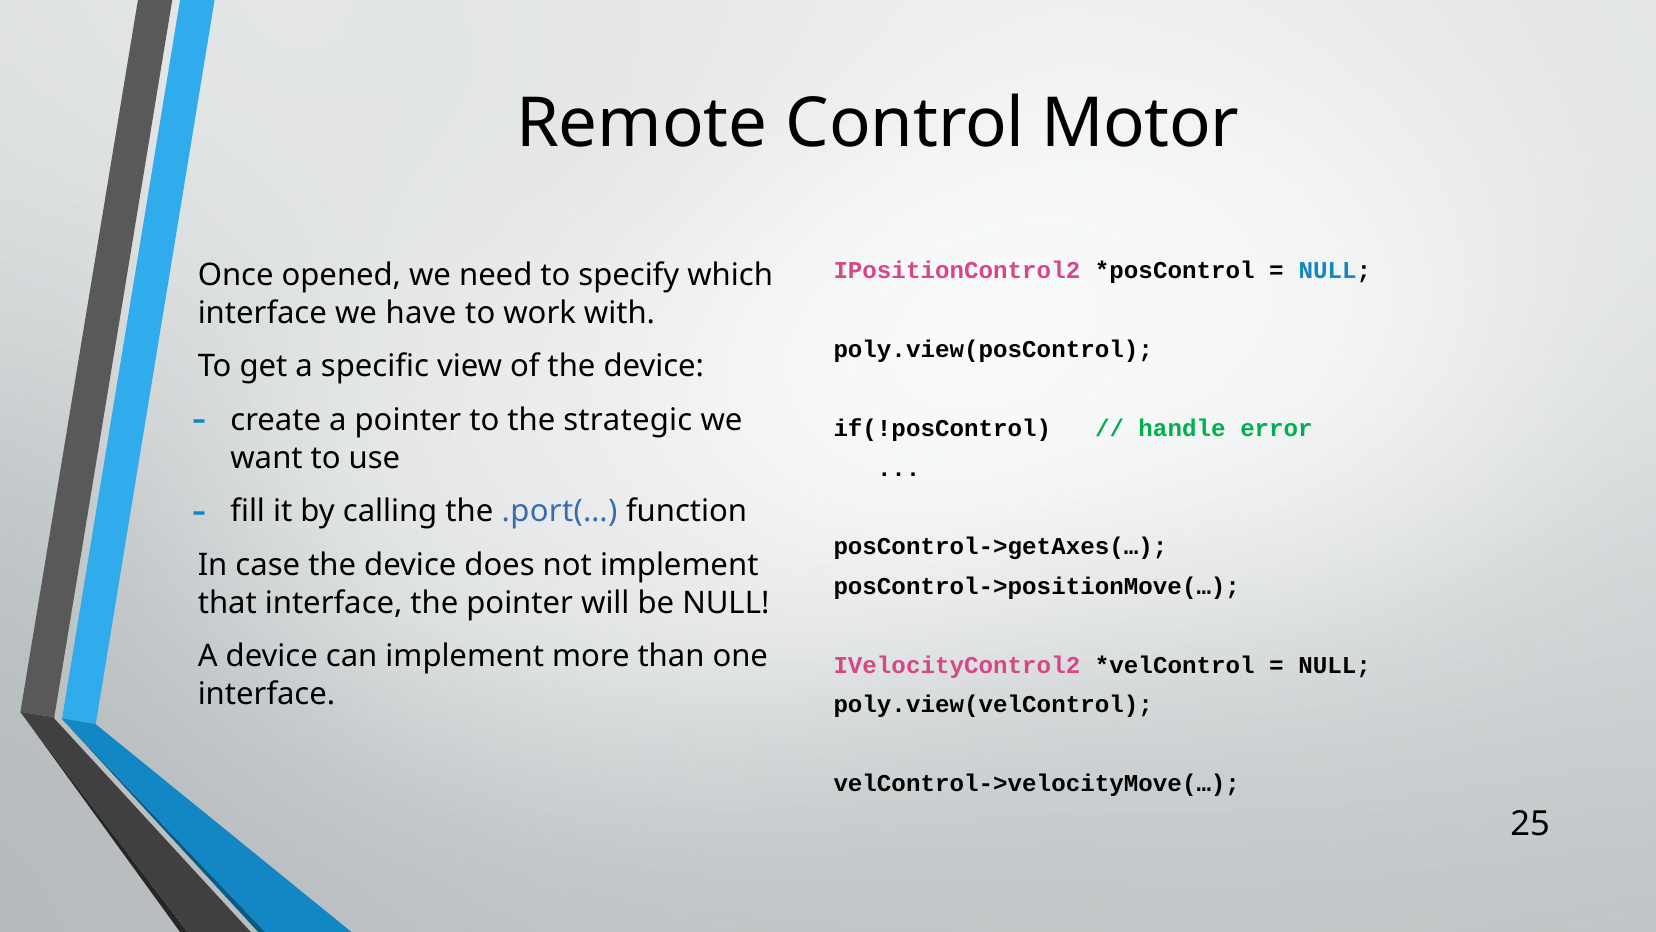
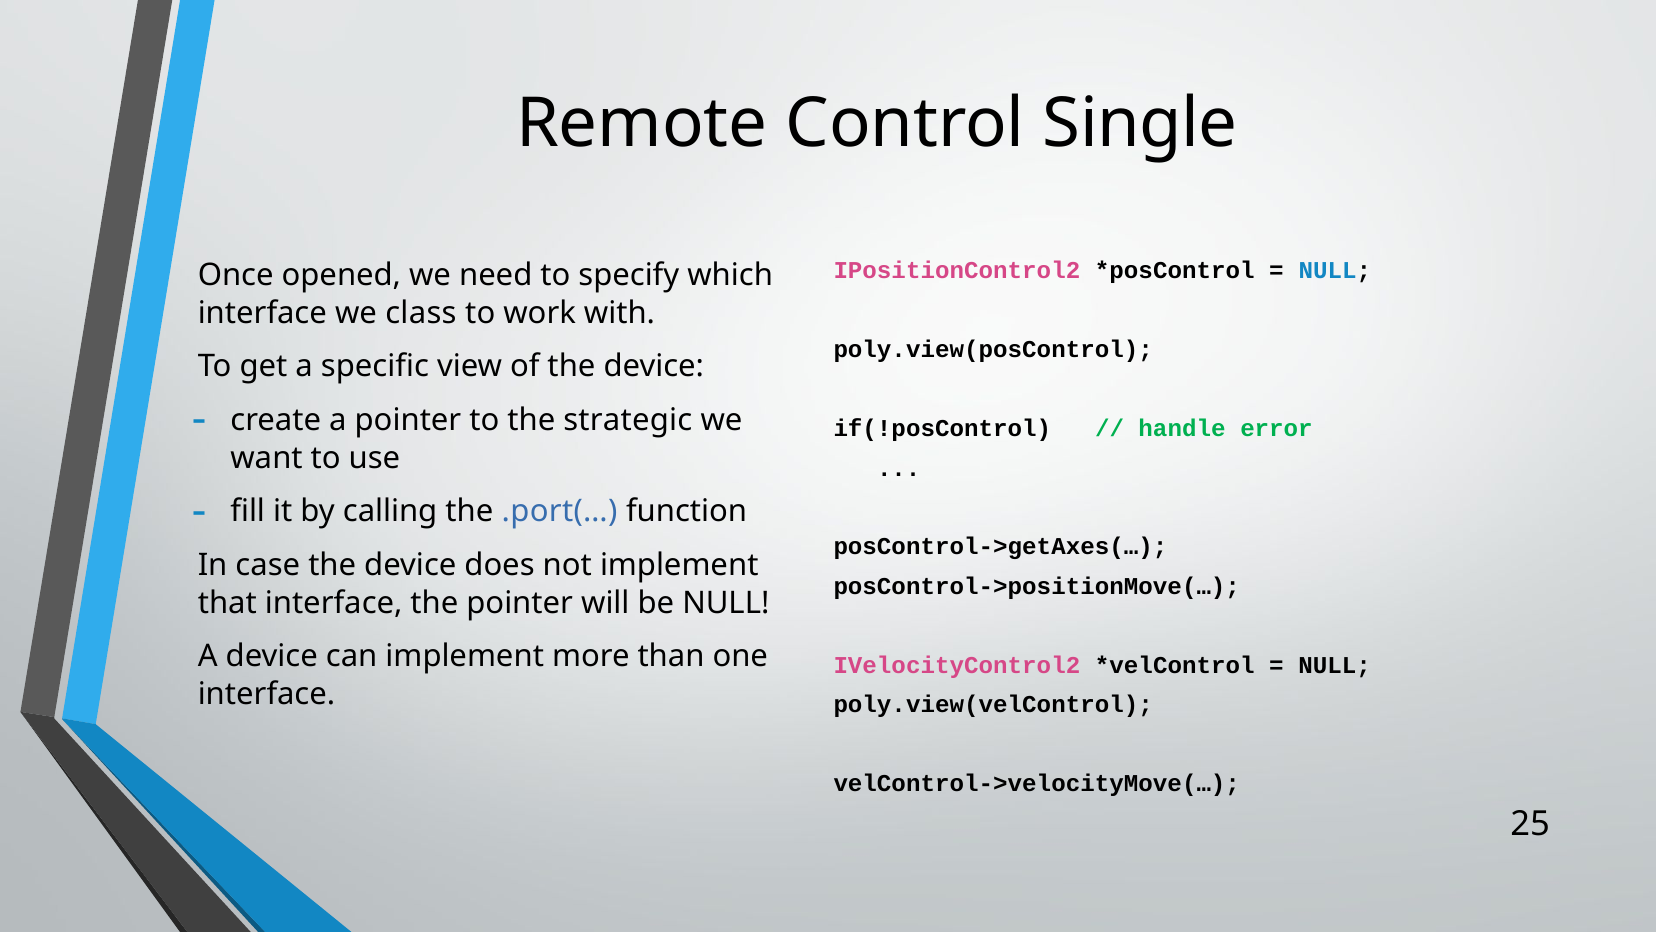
Motor: Motor -> Single (1140, 124)
have: have -> class (421, 313)
